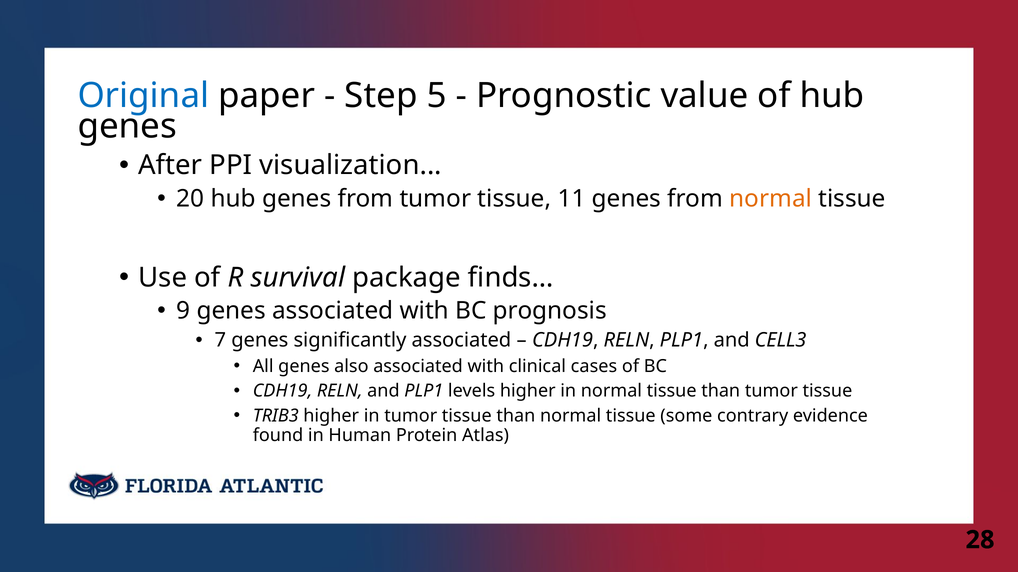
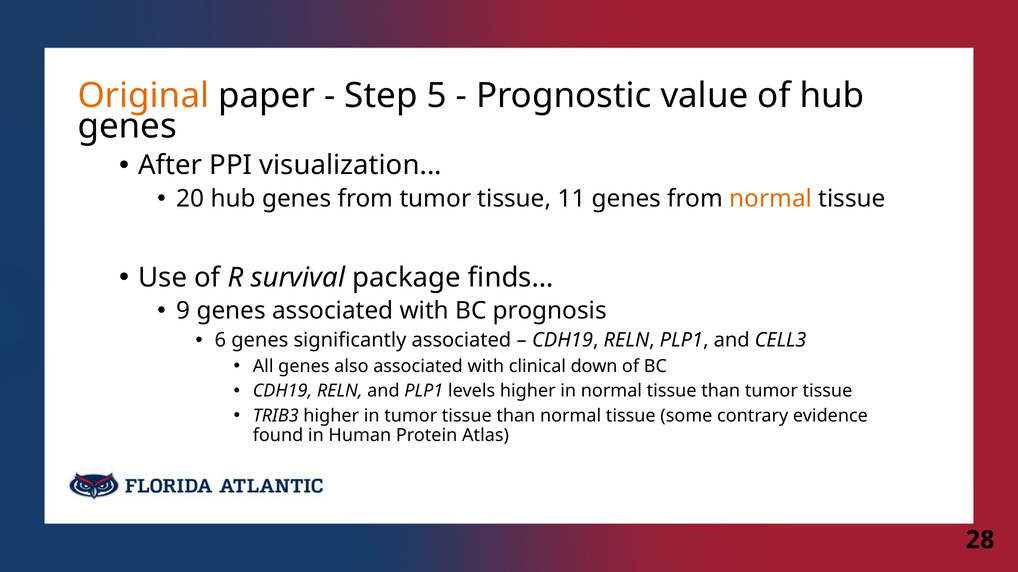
Original colour: blue -> orange (143, 96)
7: 7 -> 6 (220, 341)
cases: cases -> down (594, 367)
